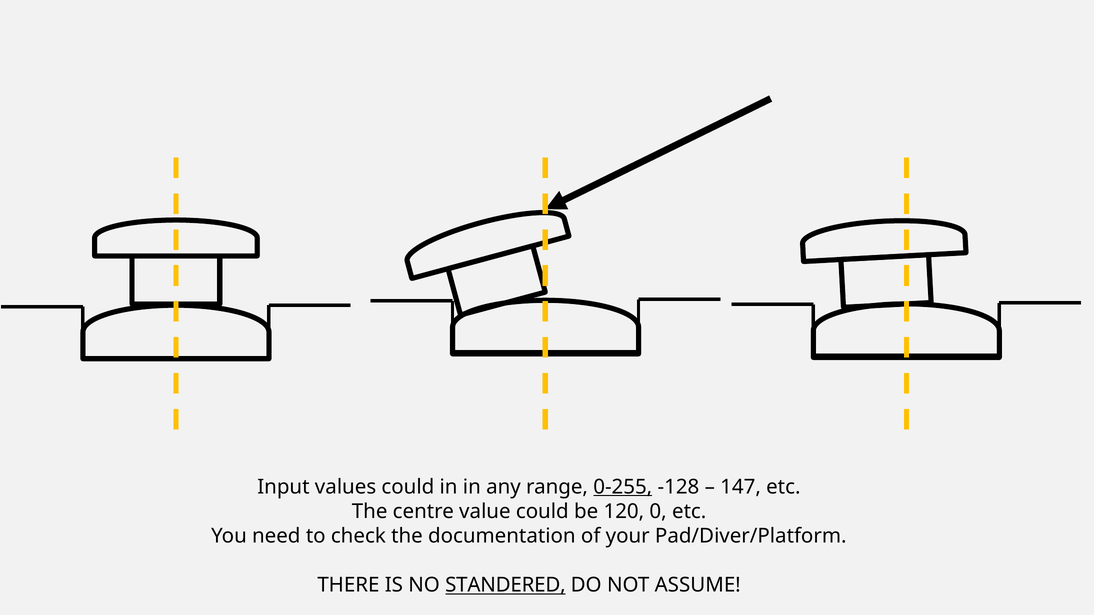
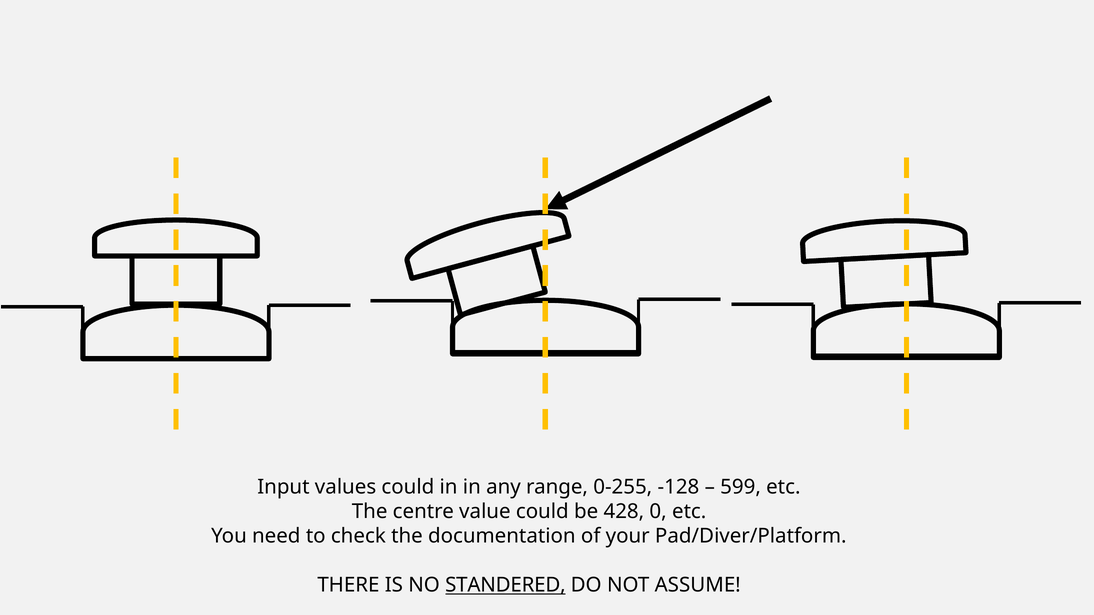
0-255 underline: present -> none (623, 487)
147: 147 -> 599 (741, 487)
120: 120 -> 428 (624, 512)
